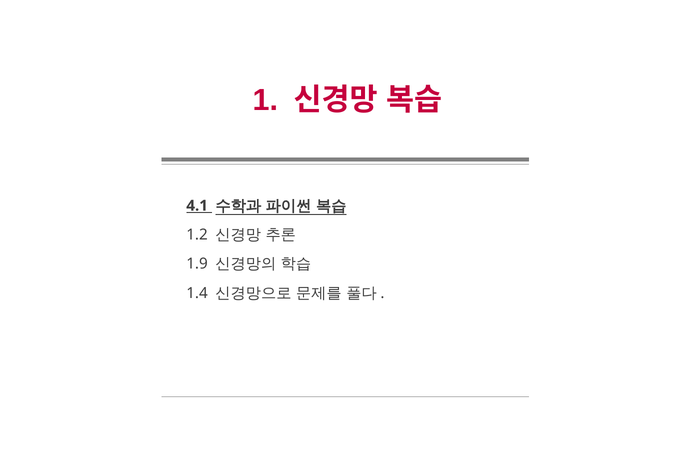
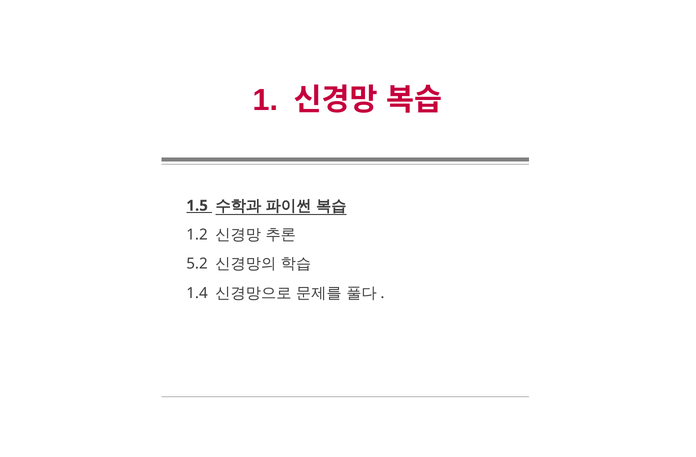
4.1: 4.1 -> 1.5 (197, 206)
1.9: 1.9 -> 5.2 (197, 264)
